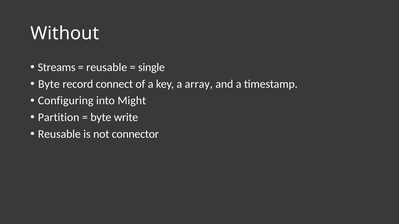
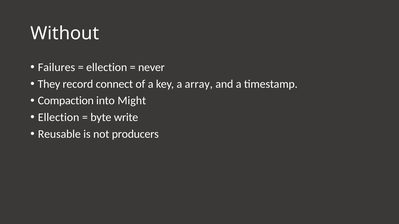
Streams: Streams -> Failures (57, 67)
reusable: reusable -> ellection (107, 67)
single: single -> never (151, 67)
Byte: Byte -> They (49, 84)
Configuring: Configuring -> Compaction (66, 101)
Partition: Partition -> Ellection (59, 118)
connector: connector -> producers (135, 134)
